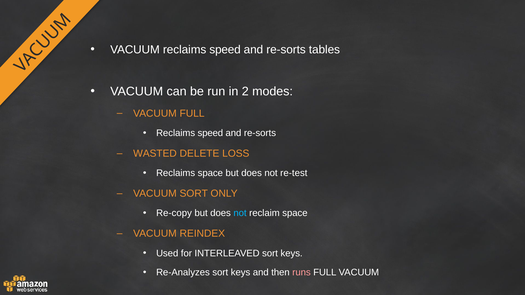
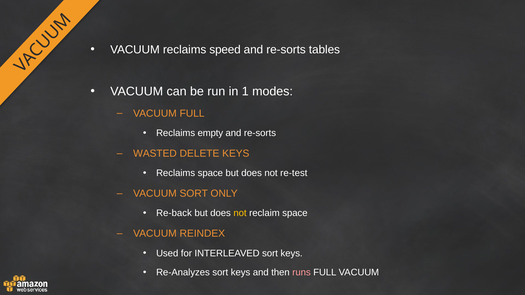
2: 2 -> 1 (245, 92)
speed: speed -> empty (210, 133)
DELETE LOSS: LOSS -> KEYS (236, 154)
Re-copy: Re-copy -> Re-back (174, 213)
not colour: light blue -> yellow (240, 213)
